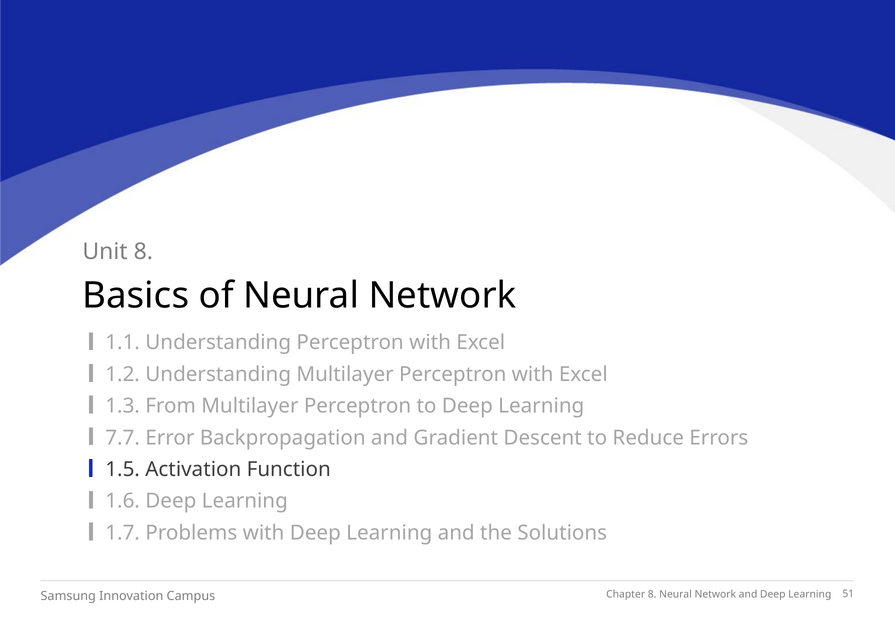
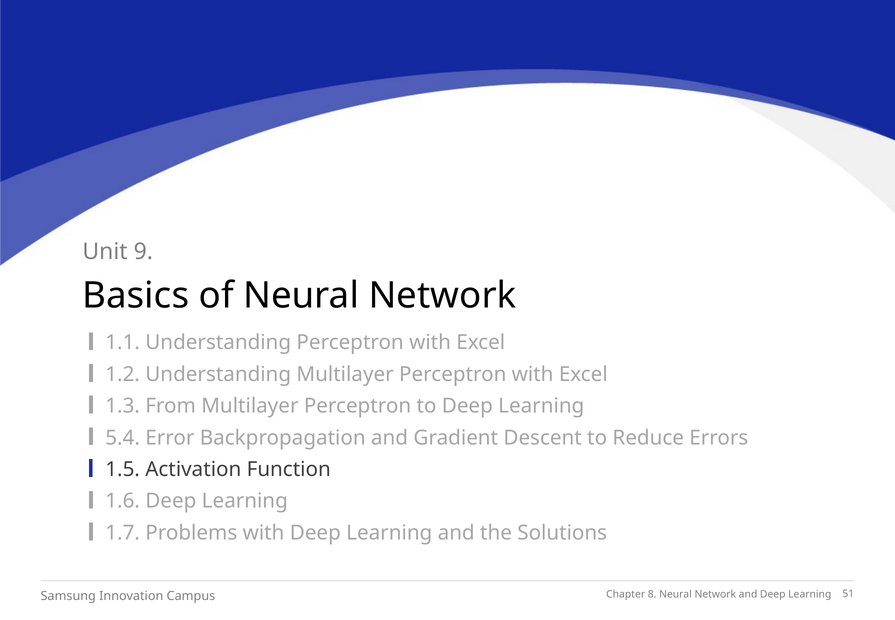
Unit 8: 8 -> 9 (143, 252)
7.7: 7.7 -> 5.4 (123, 438)
